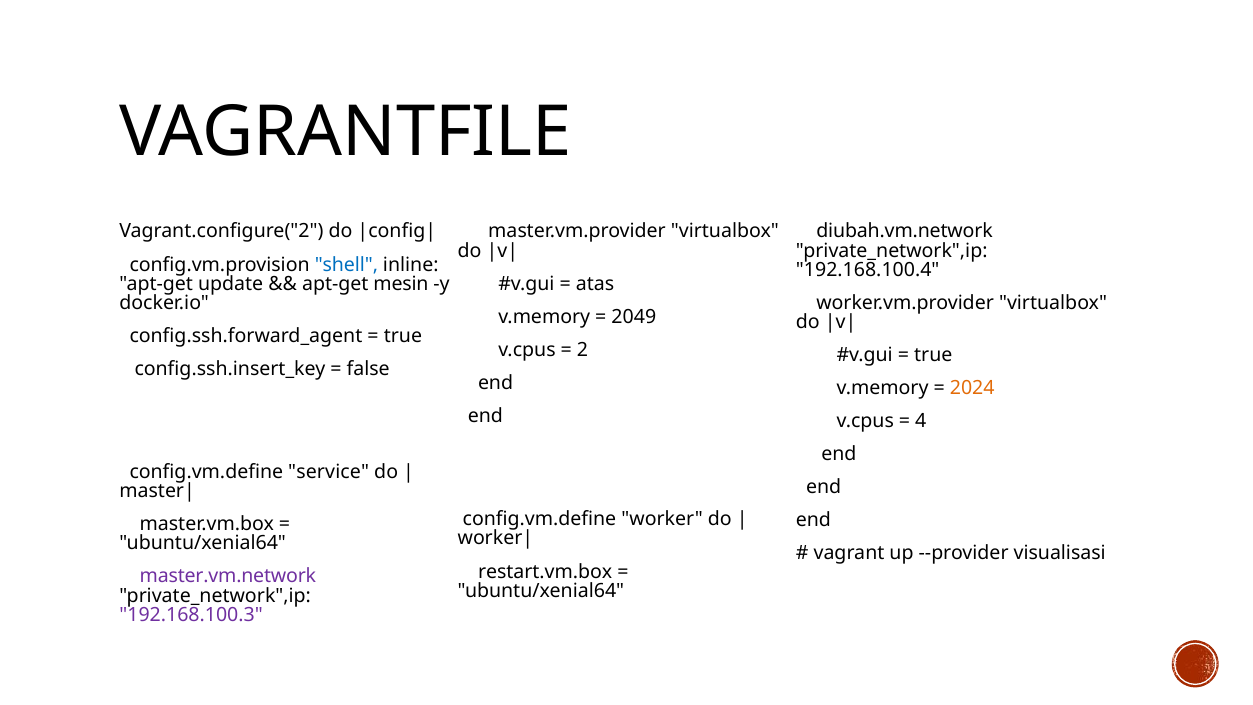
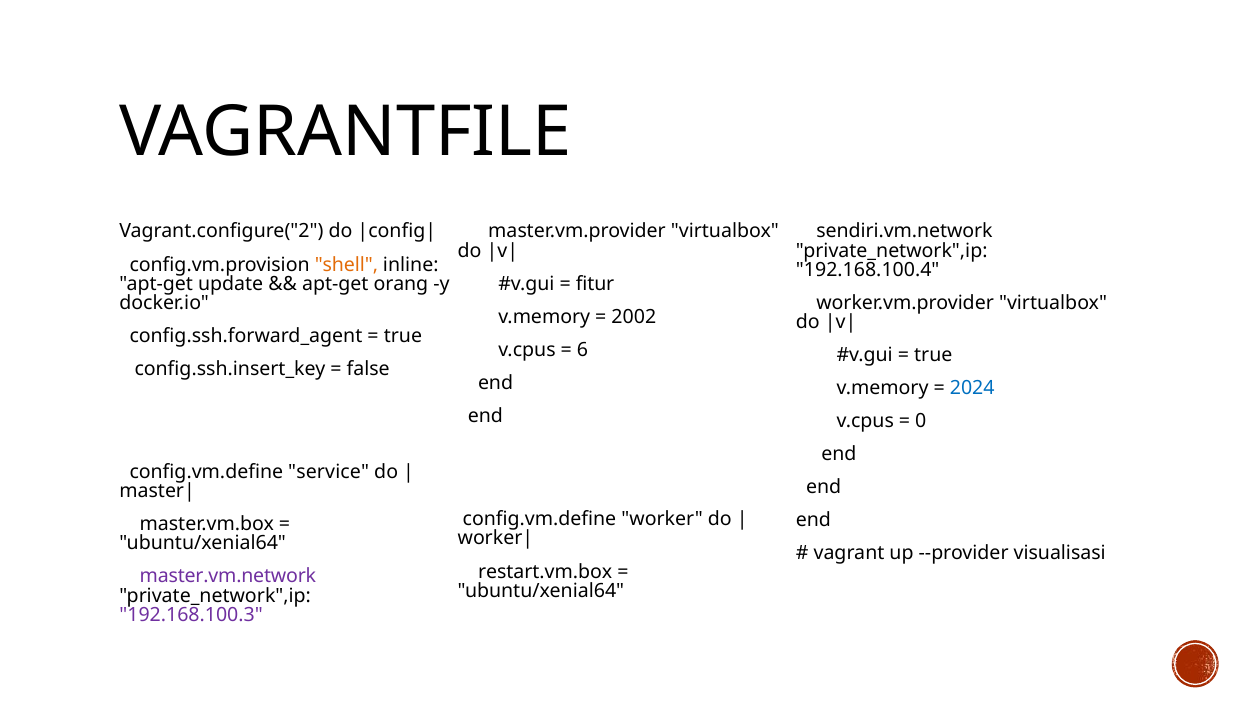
diubah.vm.network: diubah.vm.network -> sendiri.vm.network (904, 231)
shell colour: blue -> orange (346, 265)
mesin: mesin -> orang (401, 284)
atas: atas -> fitur (595, 284)
2049: 2049 -> 2002 (634, 317)
2: 2 -> 6 (583, 350)
2024 colour: orange -> blue (972, 388)
4: 4 -> 0 (921, 421)
